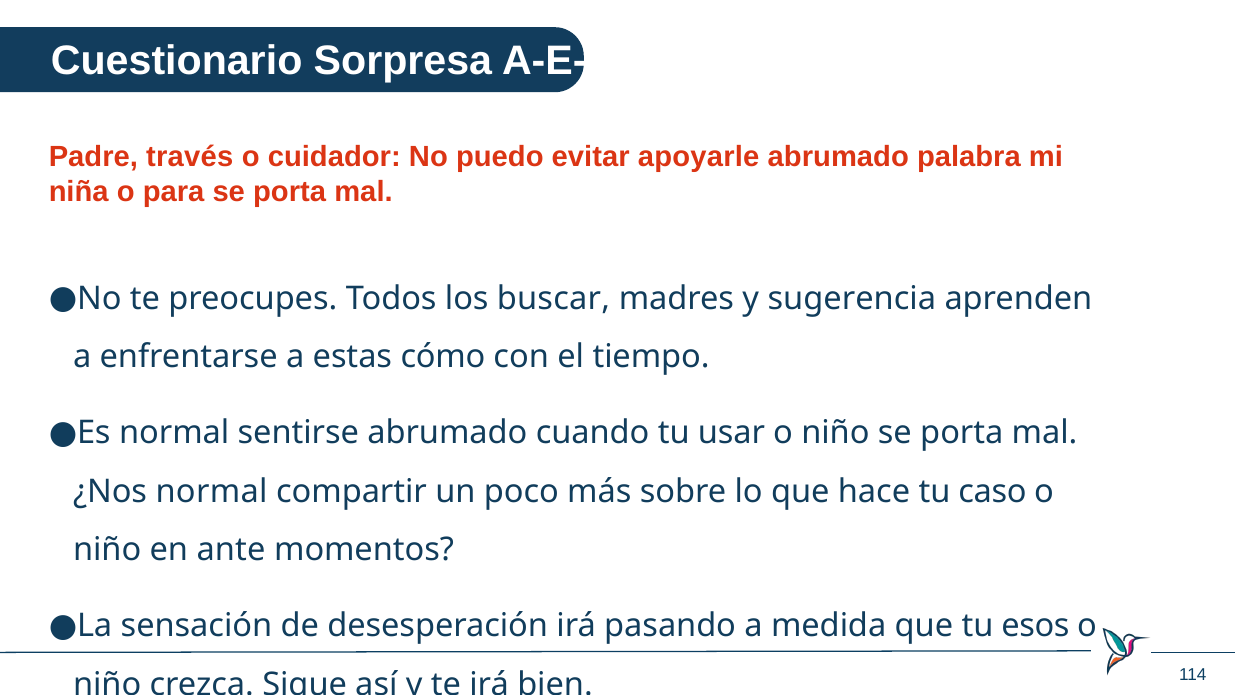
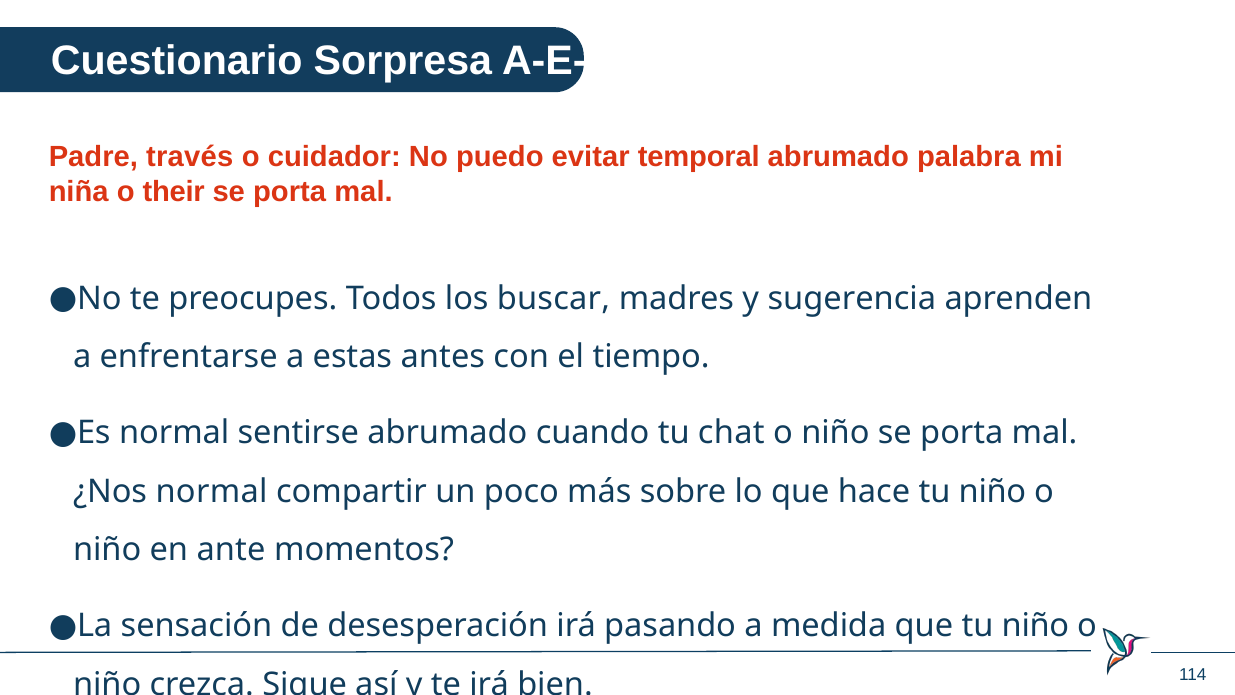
apoyarle: apoyarle -> temporal (699, 157)
para: para -> their (174, 192)
cómo: cómo -> antes (443, 357)
usar: usar -> chat (731, 433)
hace tu caso: caso -> niño (992, 491)
que tu esos: esos -> niño (1035, 626)
